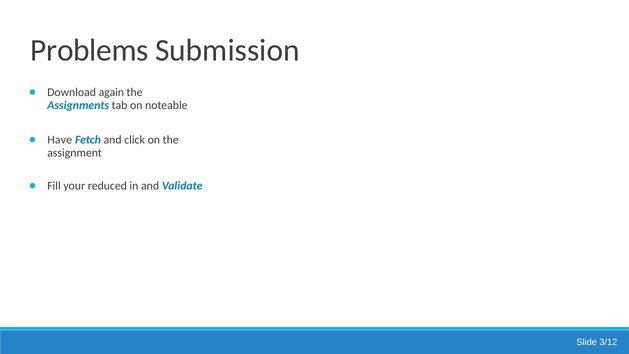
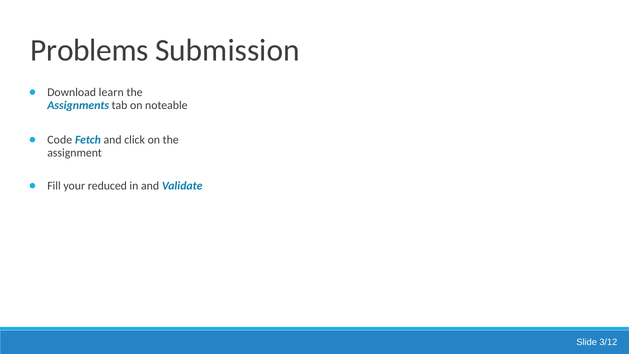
again: again -> learn (111, 92)
Have: Have -> Code (60, 140)
